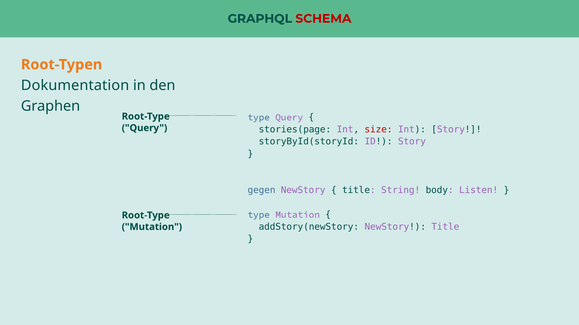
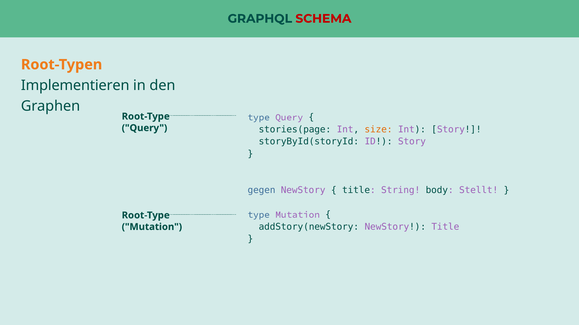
Dokumentation: Dokumentation -> Implementieren (75, 86)
size colour: red -> orange (378, 130)
Listen: Listen -> Stellt (479, 191)
